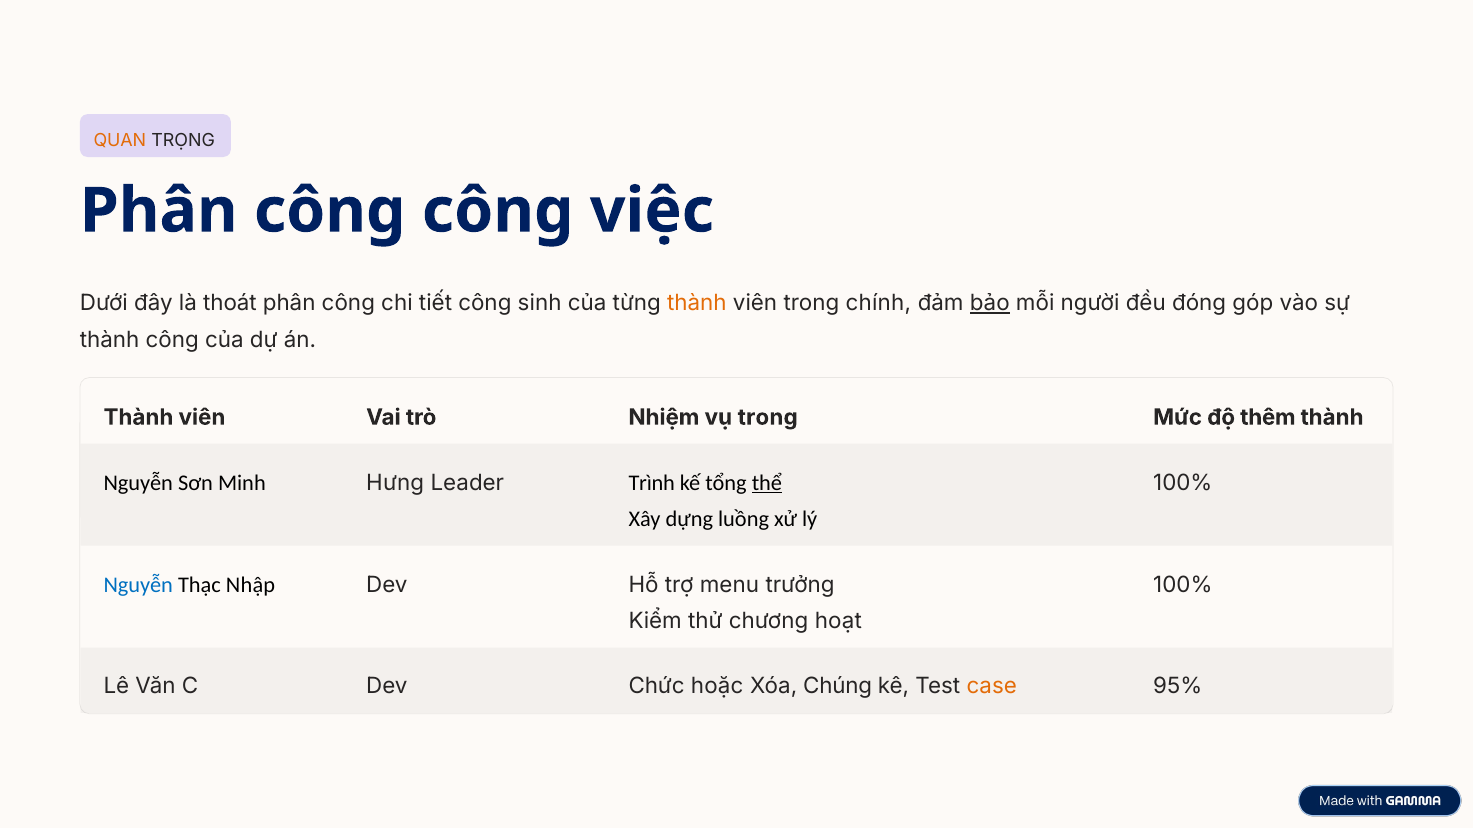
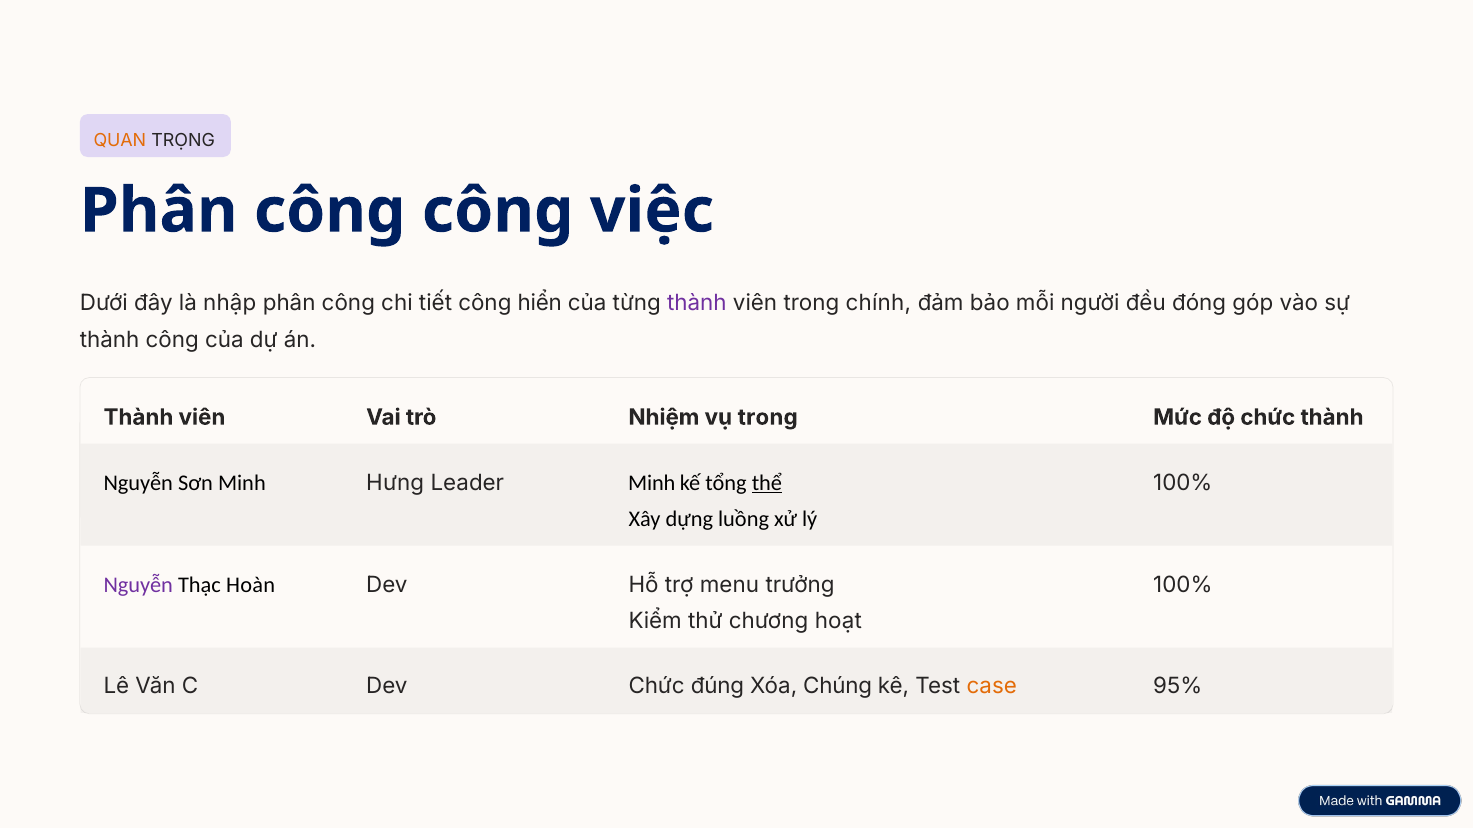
thoát: thoát -> nhập (230, 304)
sinh: sinh -> hiển (540, 304)
thành colour: orange -> purple (697, 304)
bảo underline: present -> none (990, 304)
độ thêm: thêm -> chức (1268, 418)
Leader Trình: Trình -> Minh (652, 483)
Nguyễn colour: blue -> purple (138, 585)
Nhập: Nhập -> Hoàn (251, 585)
hoặc: hoặc -> đúng (717, 687)
